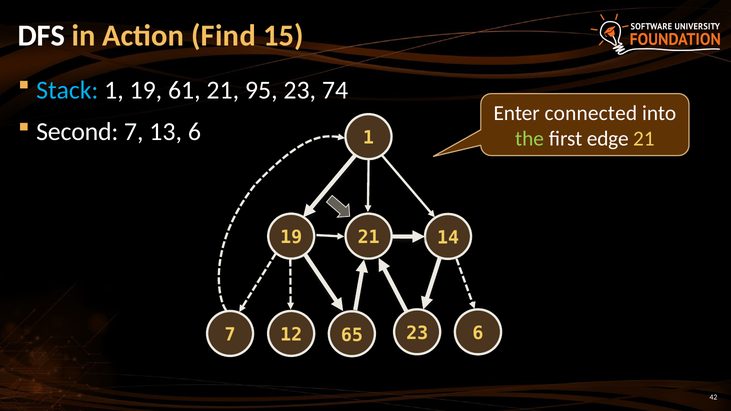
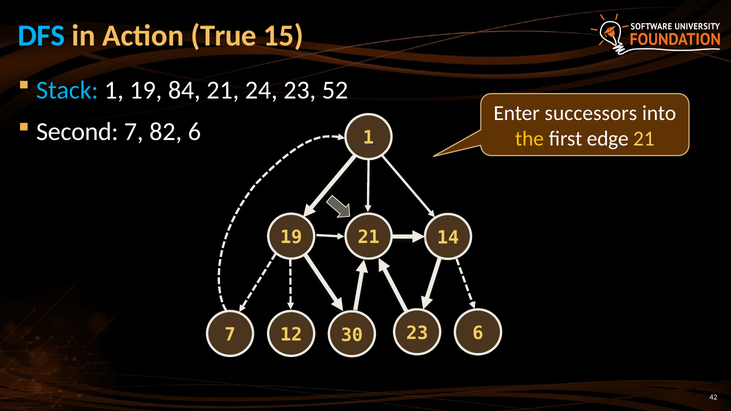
DFS colour: white -> light blue (41, 36)
Find: Find -> True (224, 36)
61: 61 -> 84 (184, 90)
95: 95 -> 24 (261, 90)
74: 74 -> 52 (335, 90)
connected: connected -> successors (591, 113)
13: 13 -> 82 (166, 132)
the colour: light green -> yellow (530, 139)
65: 65 -> 30 (352, 335)
